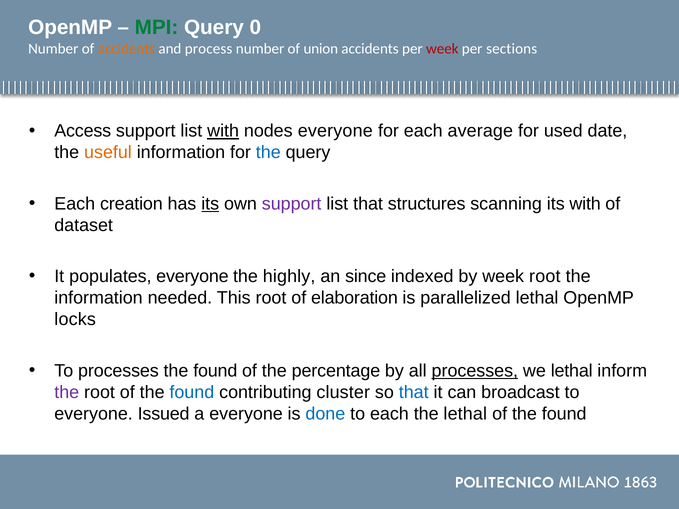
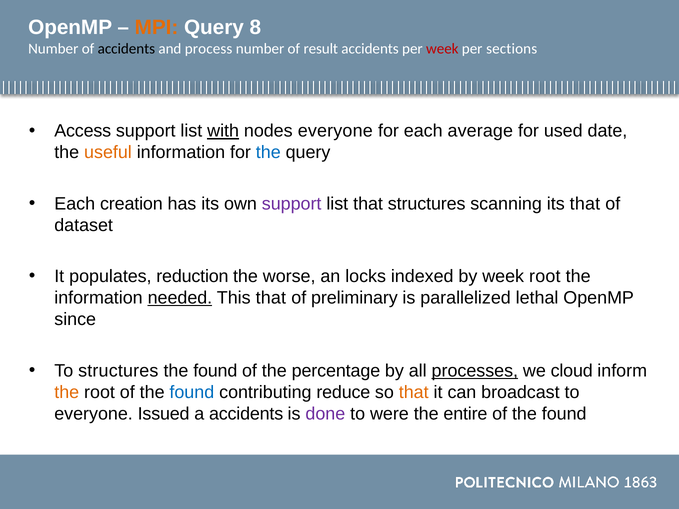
MPI colour: green -> orange (156, 28)
0: 0 -> 8 (255, 28)
accidents colour: orange -> black (126, 49)
union: union -> result (321, 49)
its underline: present -> none (210, 204)
its with: with -> that (585, 204)
populates everyone: everyone -> reduction (192, 277)
highly: highly -> worse (289, 277)
since: since -> locks (366, 277)
needed underline: none -> present (180, 298)
This root: root -> that (271, 298)
elaboration: elaboration -> preliminary (354, 298)
locks: locks -> since (75, 320)
To processes: processes -> structures (118, 371)
we lethal: lethal -> cloud (572, 371)
the colour: purple -> orange (67, 392)
cluster: cluster -> reduce (343, 392)
that colour: blue -> orange (414, 392)
a everyone: everyone -> accidents (246, 414)
done colour: blue -> purple (325, 414)
to each: each -> were (389, 414)
the lethal: lethal -> entire (465, 414)
